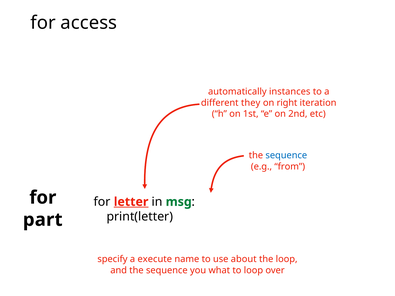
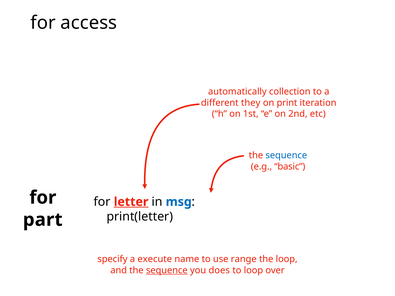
instances: instances -> collection (290, 92)
right: right -> print (287, 103)
from: from -> basic (290, 167)
msg colour: green -> blue (179, 202)
about: about -> range (244, 259)
sequence underline: none -> present (167, 270)
what: what -> does (219, 270)
